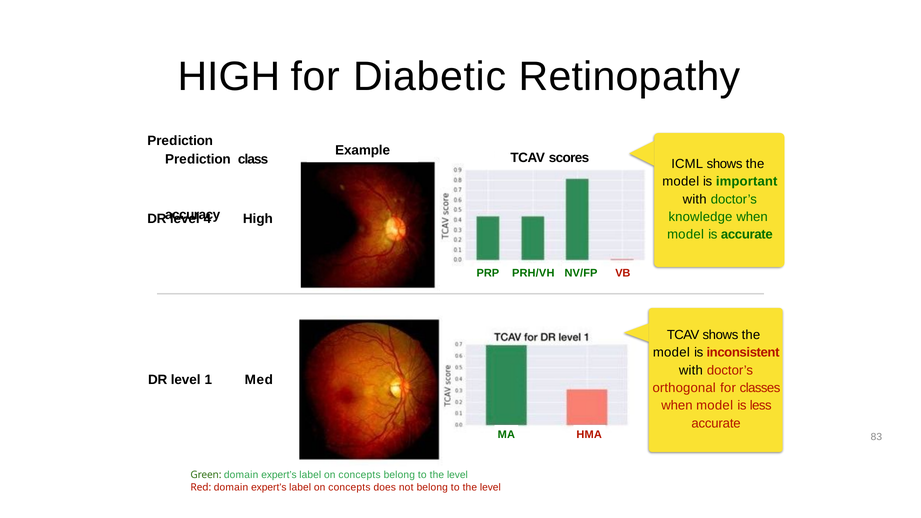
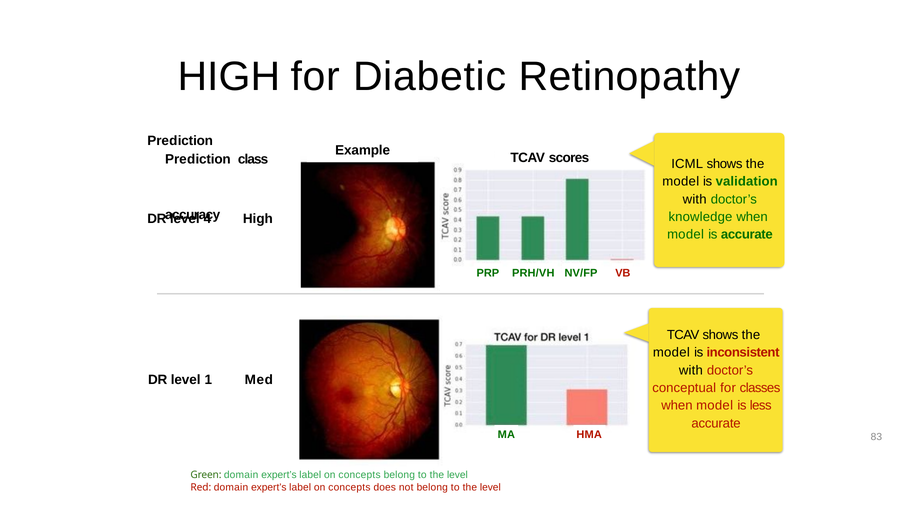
important: important -> validation (747, 182)
orthogonal: orthogonal -> conceptual (684, 388)
